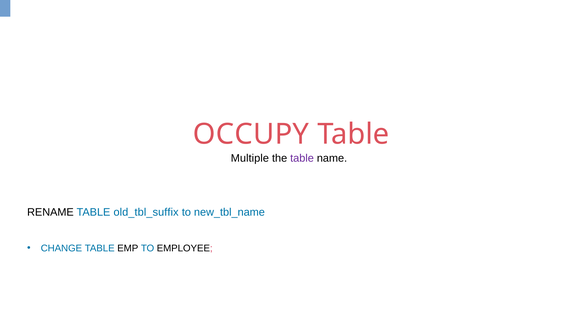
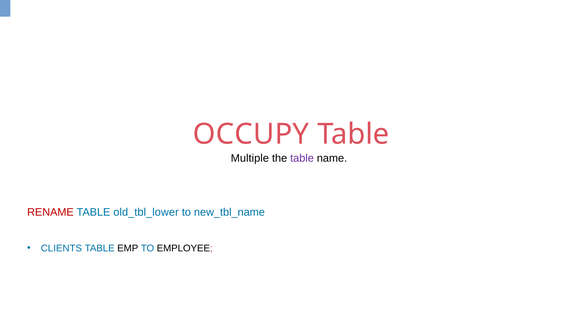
RENAME colour: black -> red (50, 213)
old_tbl_suffix: old_tbl_suffix -> old_tbl_lower (146, 213)
CHANGE: CHANGE -> CLIENTS (61, 248)
